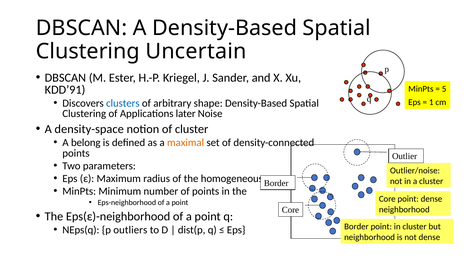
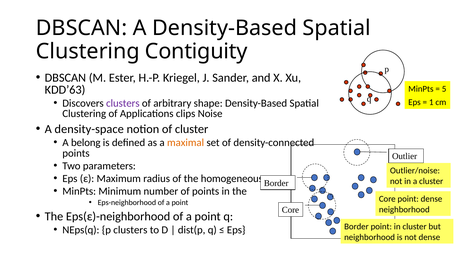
Uncertain: Uncertain -> Contiguity (196, 51)
KDD’91: KDD’91 -> KDD’63 (65, 90)
clusters colour: blue -> purple (123, 103)
later: later -> clips (186, 114)
p outliers: outliers -> clusters (130, 230)
